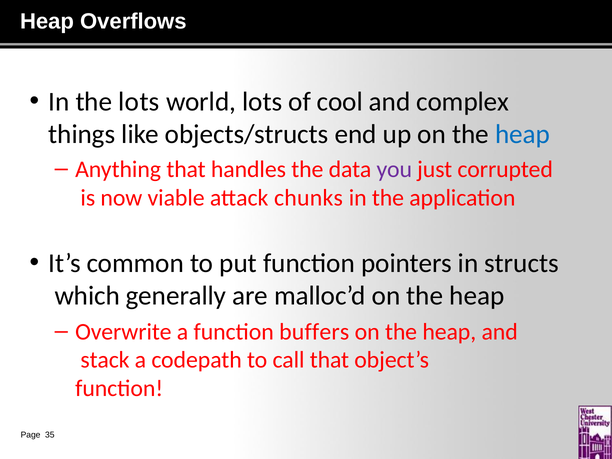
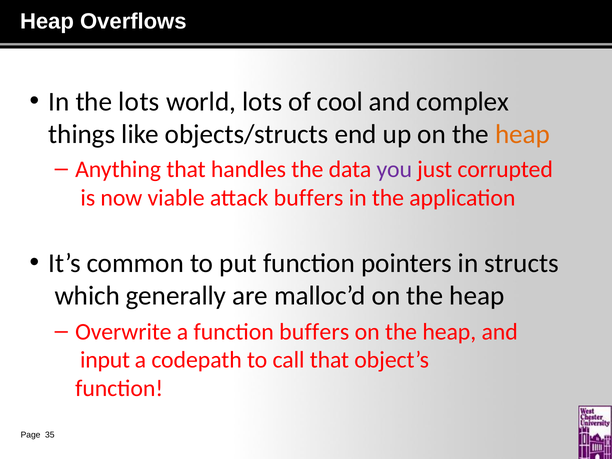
heap colour: blue -> orange (523, 134)
attack chunks: chunks -> buffers (308, 198)
stack: stack -> input (105, 360)
